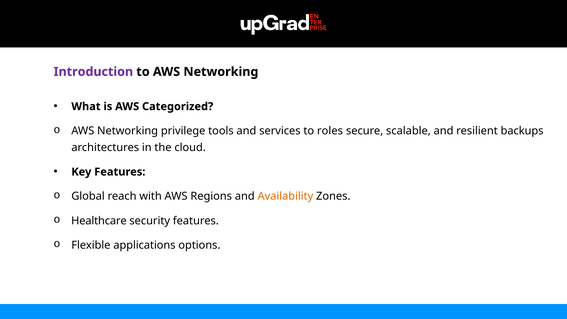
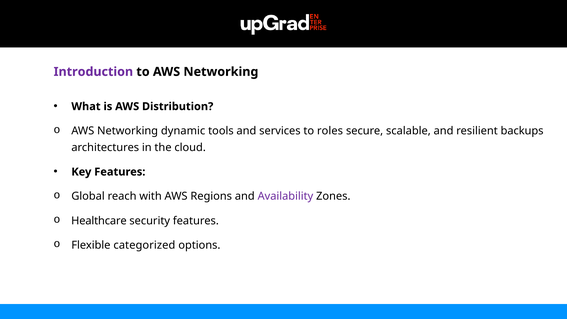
Categorized: Categorized -> Distribution (178, 106)
privilege: privilege -> dynamic (183, 131)
Availability colour: orange -> purple (285, 196)
applications: applications -> categorized (144, 245)
